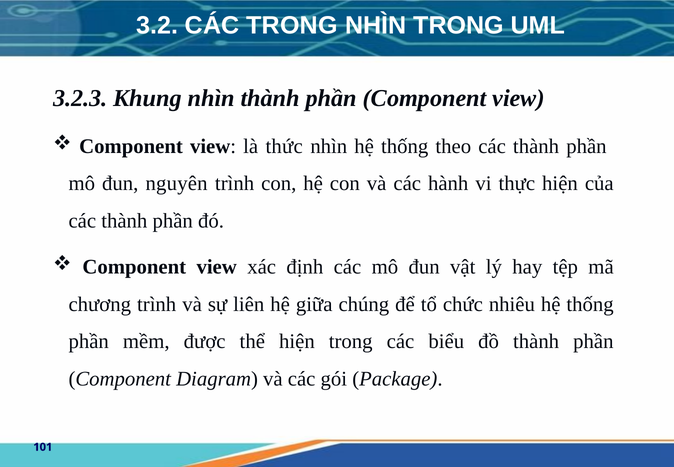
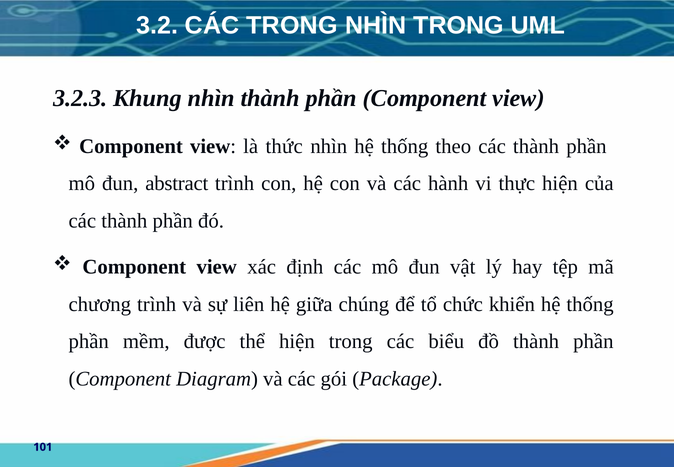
nguyên: nguyên -> abstract (177, 183)
nhiêu: nhiêu -> khiển (512, 304)
